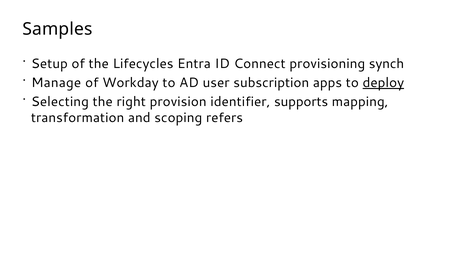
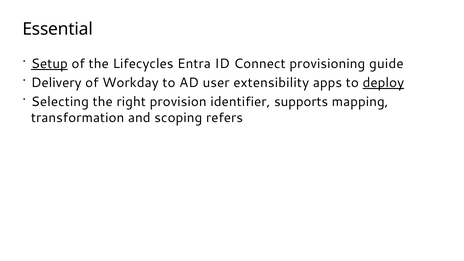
Samples: Samples -> Essential (58, 29)
Setup underline: none -> present (49, 64)
synch: synch -> guide (386, 64)
Manage: Manage -> Delivery (56, 83)
subscription: subscription -> extensibility (271, 83)
